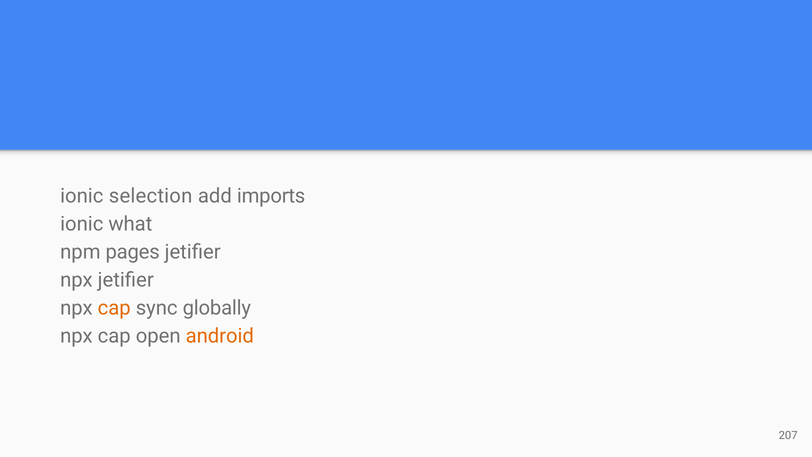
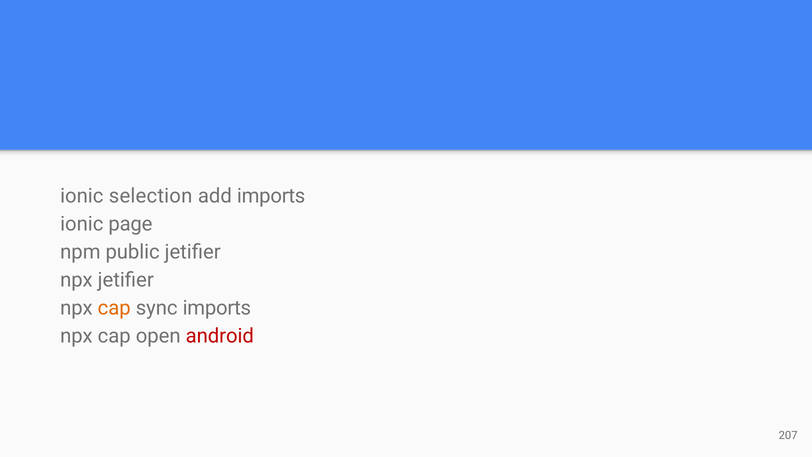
what: what -> page (130, 224)
pages: pages -> public (133, 252)
sync globally: globally -> imports (217, 308)
android colour: orange -> red (220, 336)
